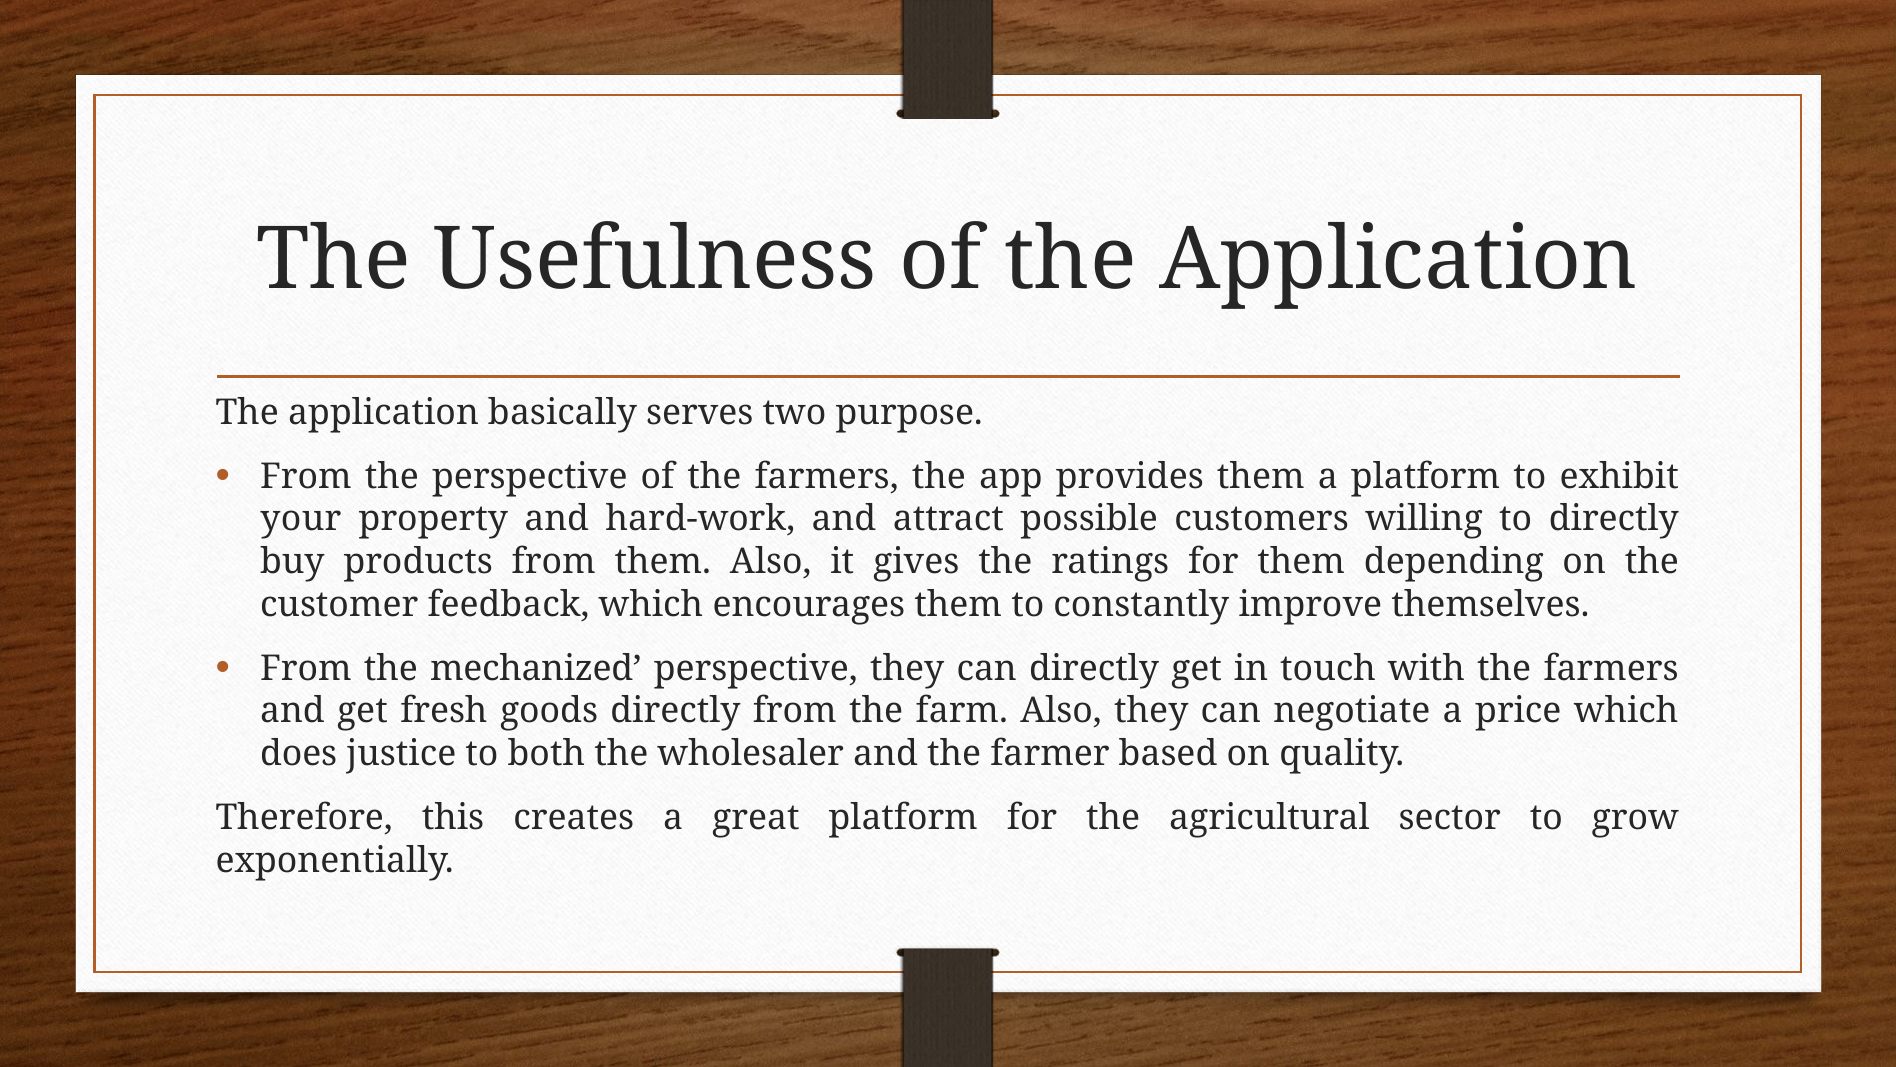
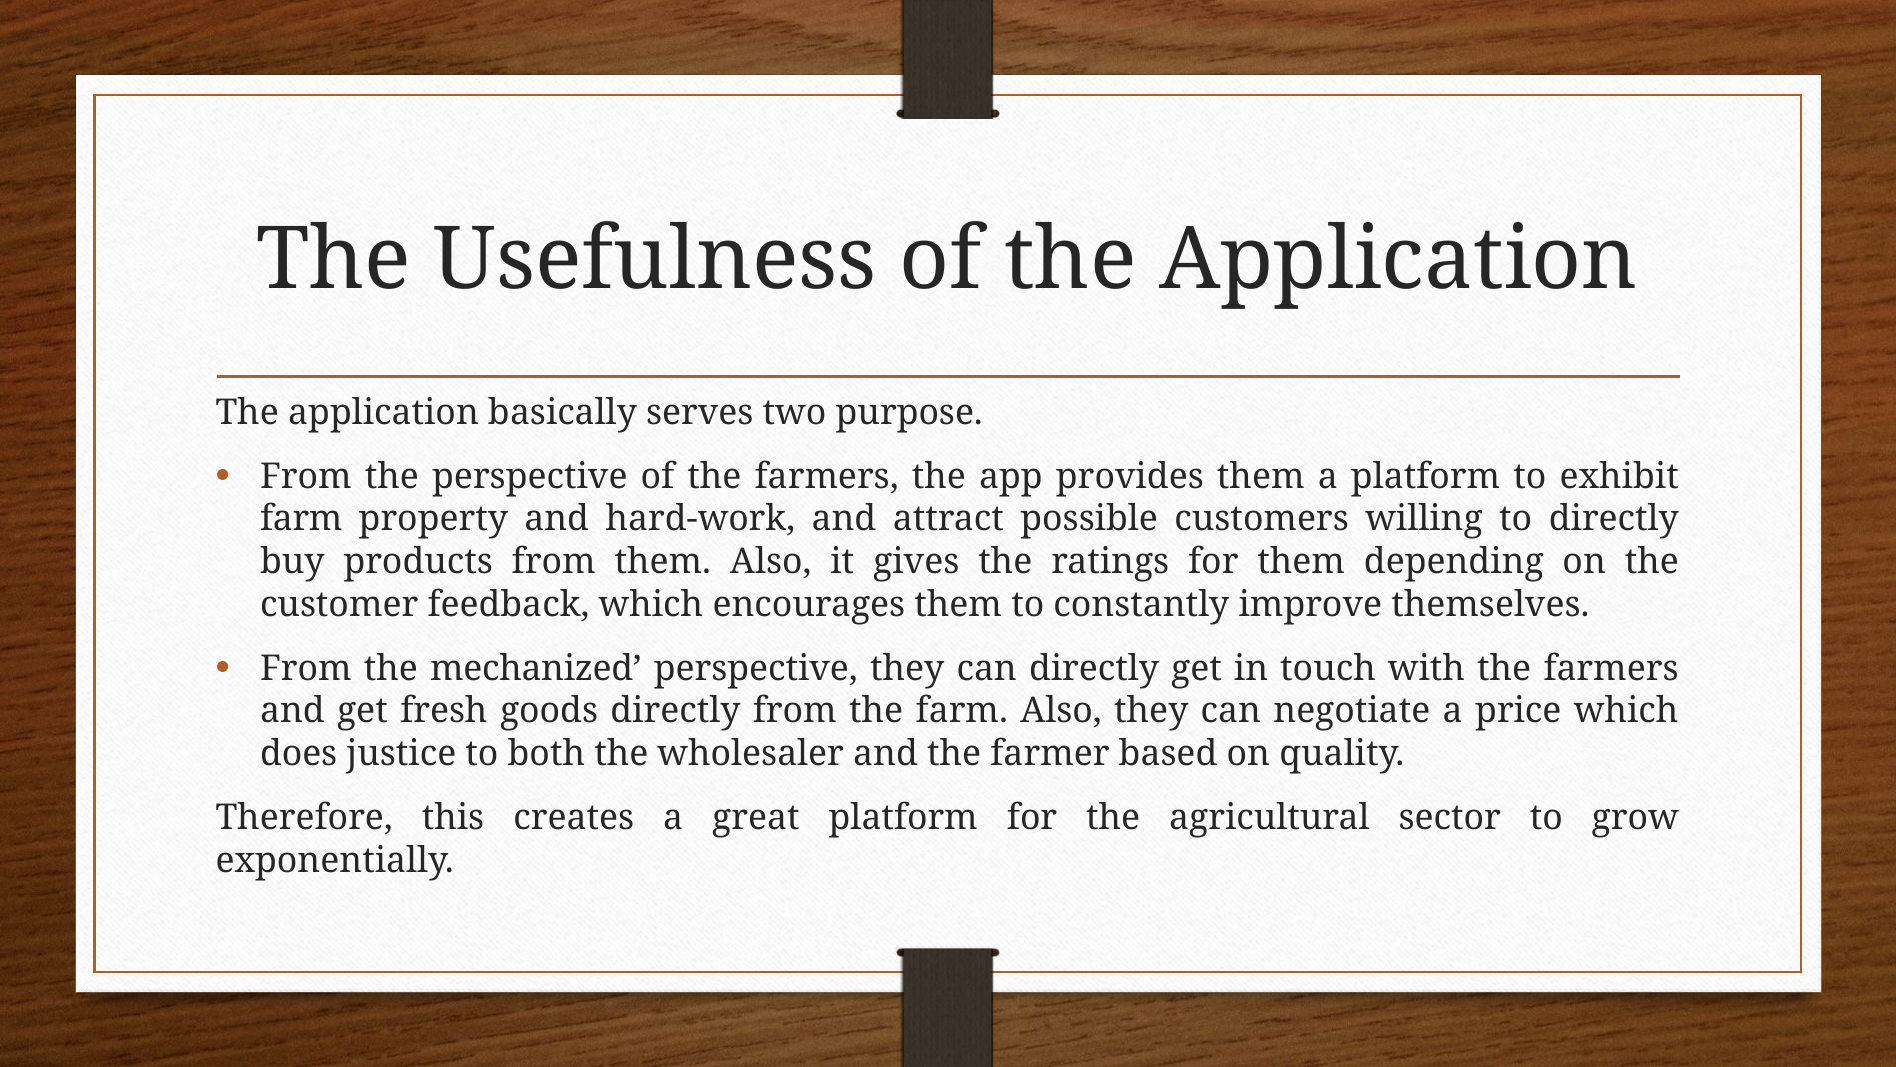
your: your -> farm (301, 519)
